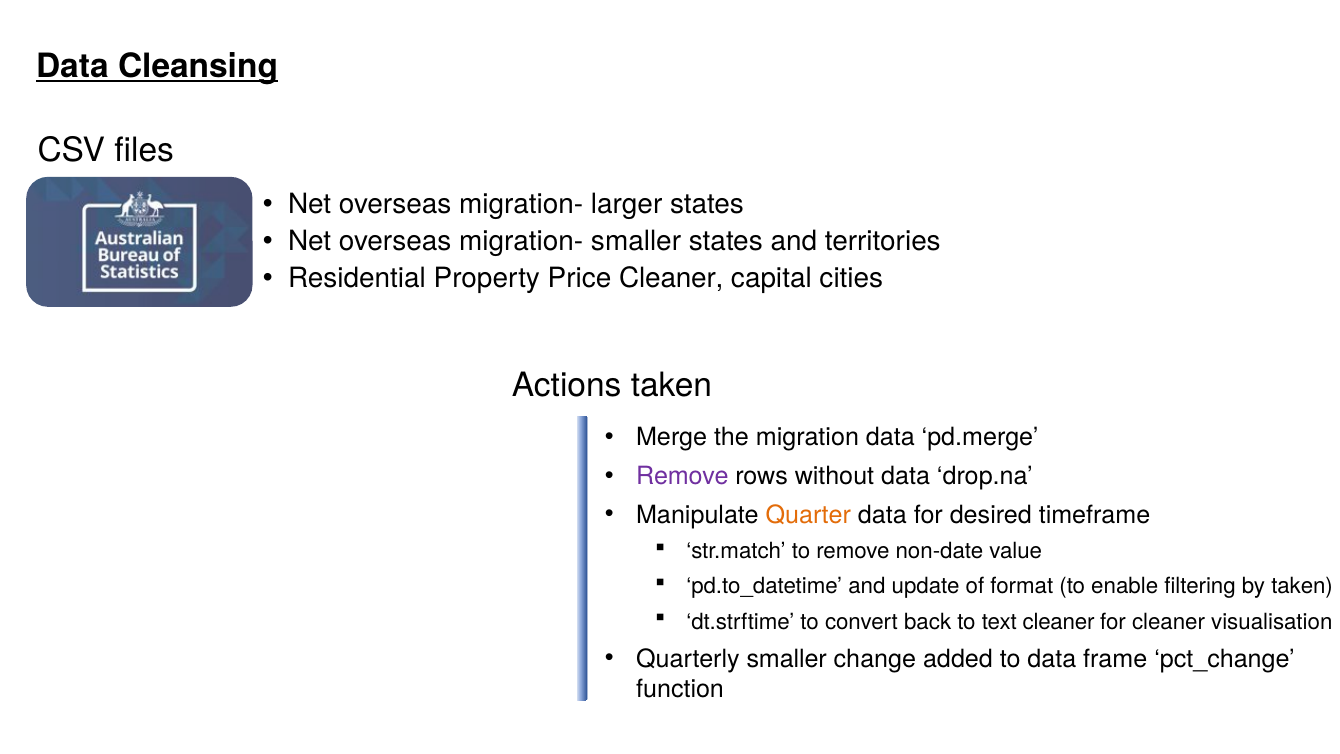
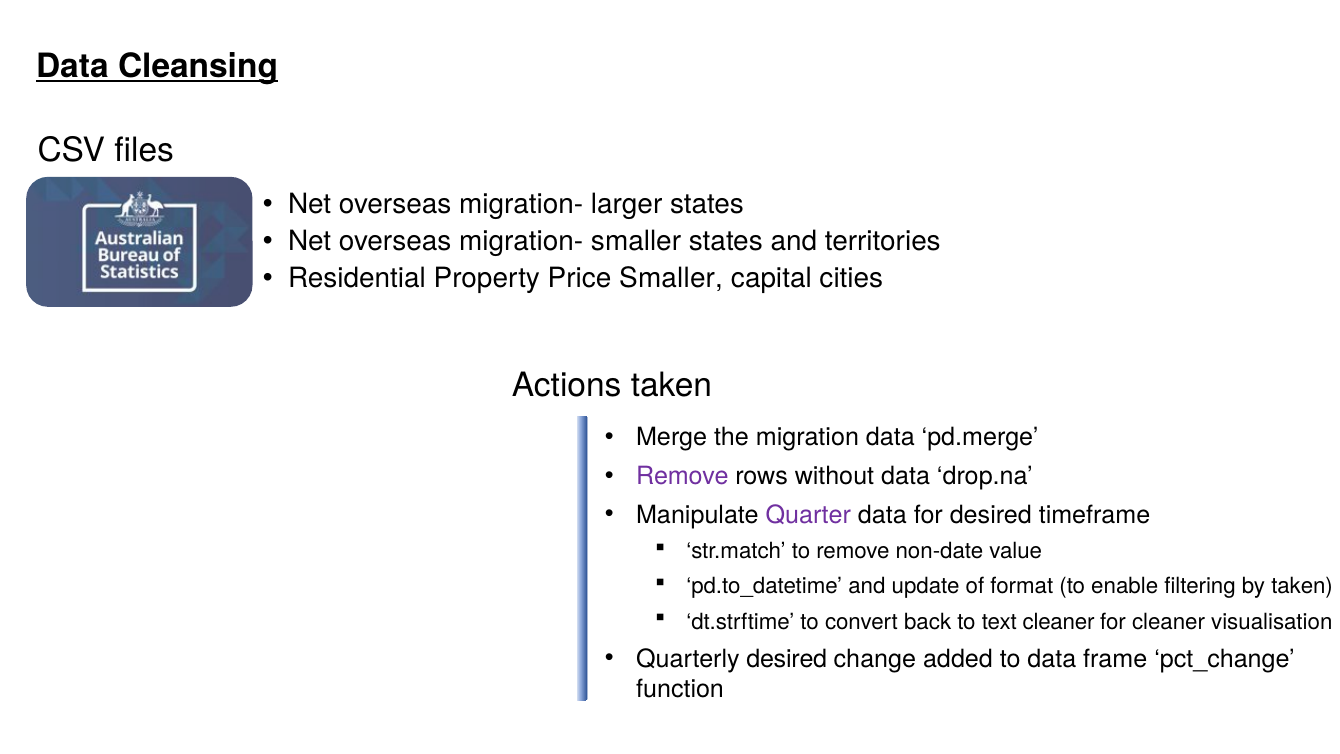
Price Cleaner: Cleaner -> Smaller (671, 278)
Quarter colour: orange -> purple (808, 515)
Quarterly smaller: smaller -> desired (787, 659)
